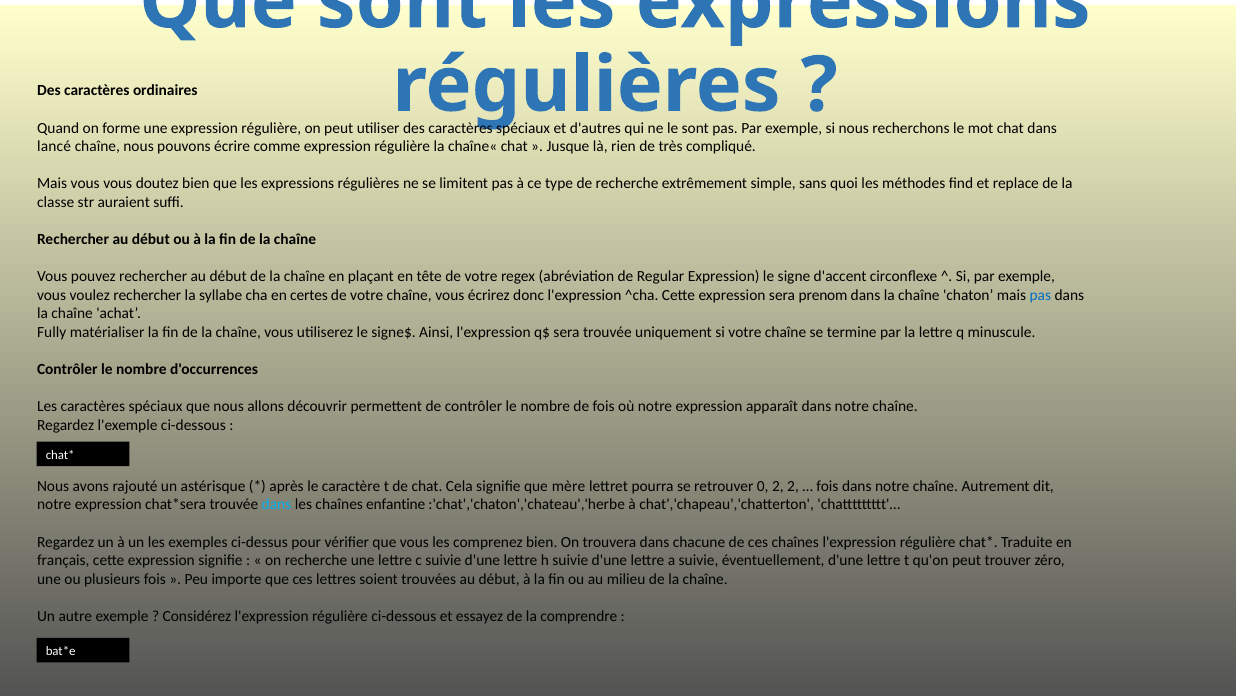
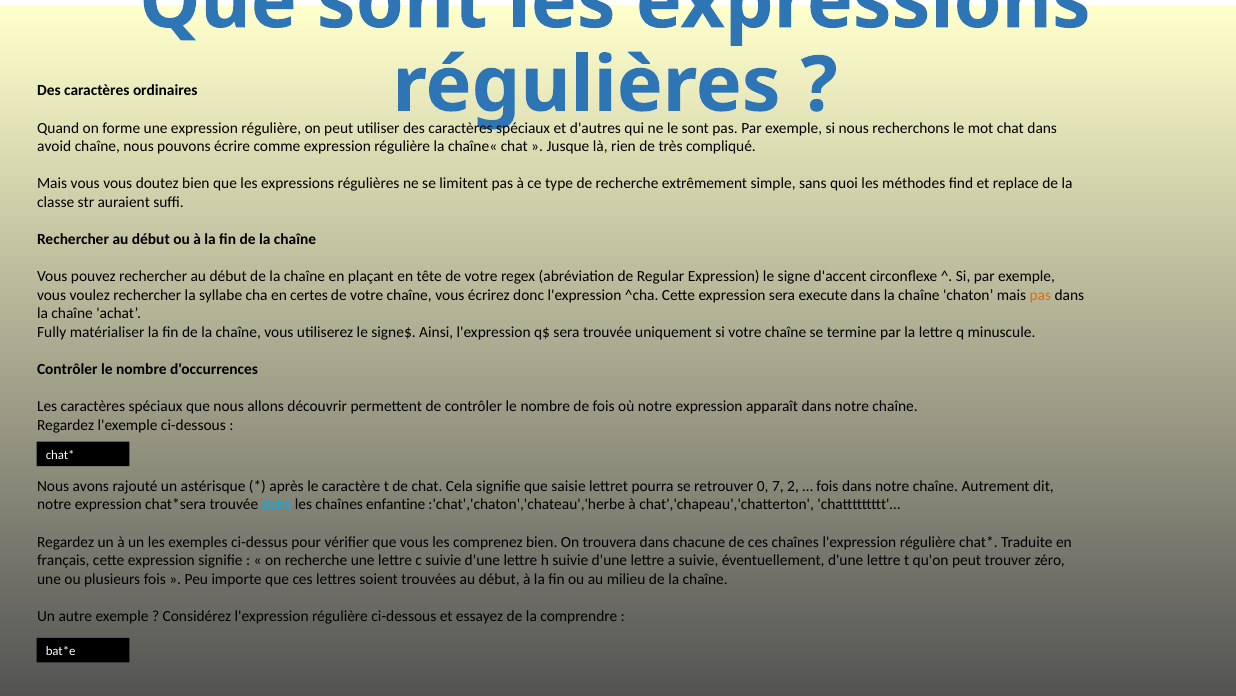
lancé: lancé -> avoid (54, 146)
prenom: prenom -> execute (823, 295)
pas colour: blue -> orange (1040, 295)
mère: mère -> saisie (569, 486)
0 2: 2 -> 7 (778, 486)
